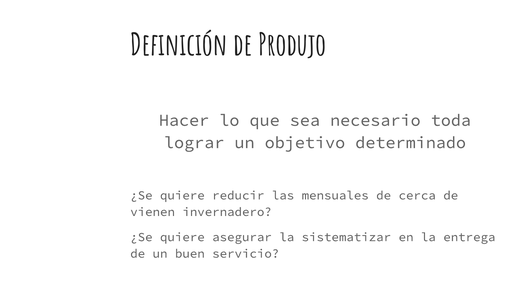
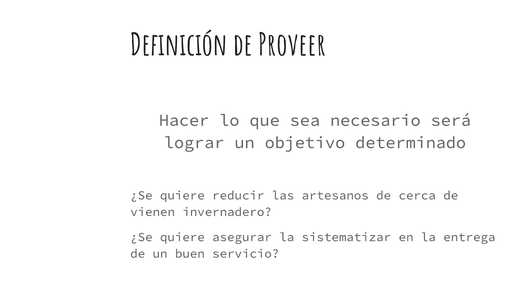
Produjo: Produjo -> Proveer (292, 45)
toda: toda -> será (451, 120)
mensuales: mensuales -> artesanos (335, 196)
